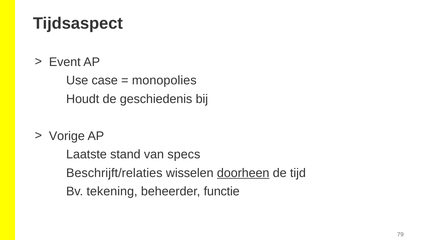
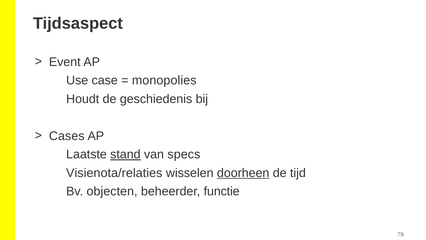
Vorige: Vorige -> Cases (67, 136)
stand underline: none -> present (125, 154)
Beschrijft/relaties: Beschrijft/relaties -> Visienota/relaties (114, 173)
tekening: tekening -> objecten (112, 191)
